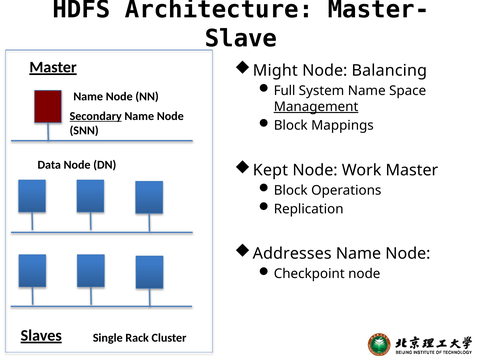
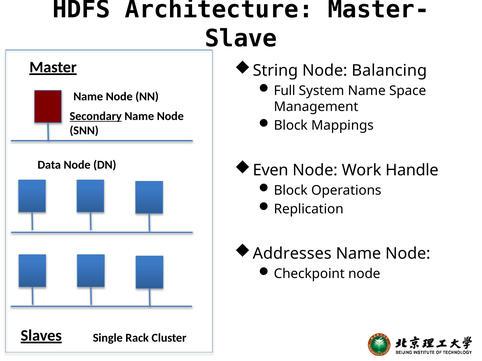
Might: Might -> String (275, 71)
Management underline: present -> none (316, 107)
Kept: Kept -> Even (271, 170)
Work Master: Master -> Handle (412, 170)
